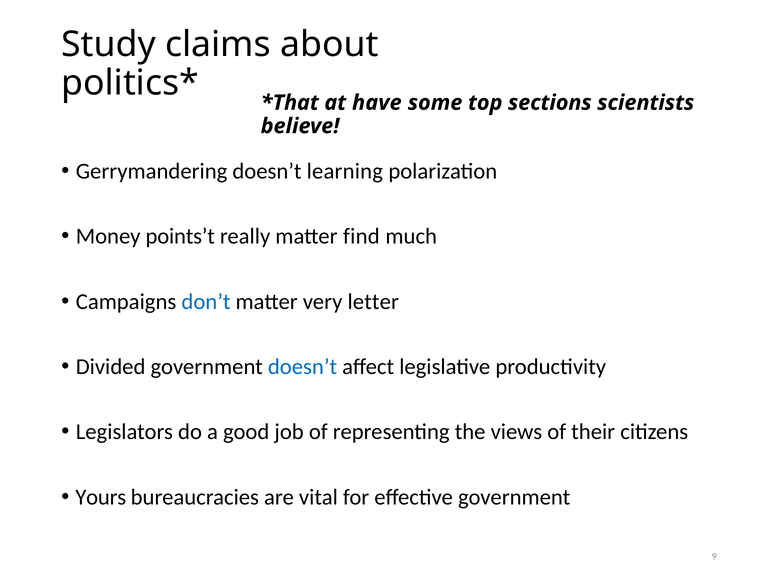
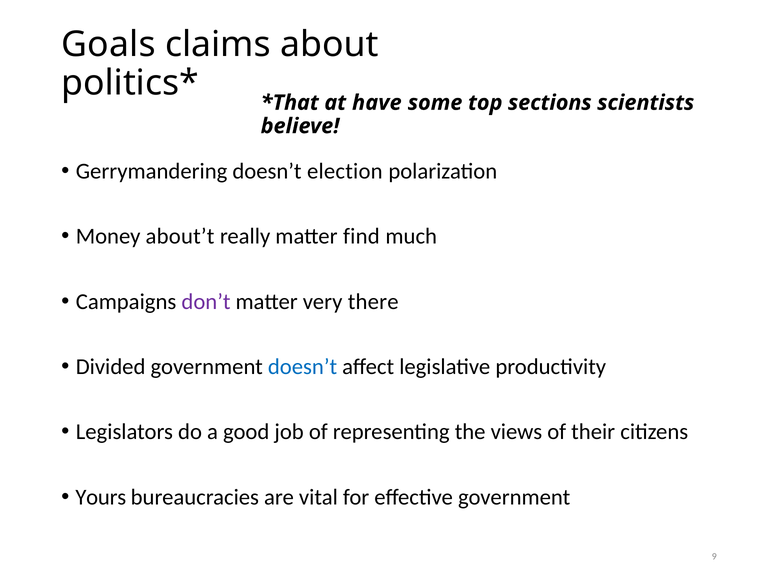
Study: Study -> Goals (108, 45)
learning: learning -> election (345, 171)
points’t: points’t -> about’t (180, 237)
don’t colour: blue -> purple (206, 302)
letter: letter -> there (373, 302)
